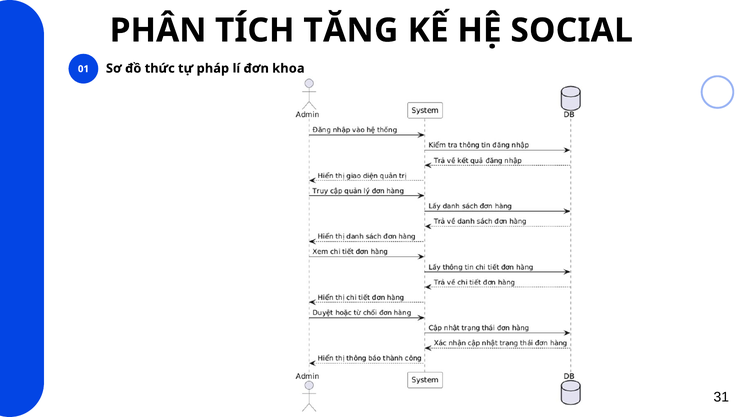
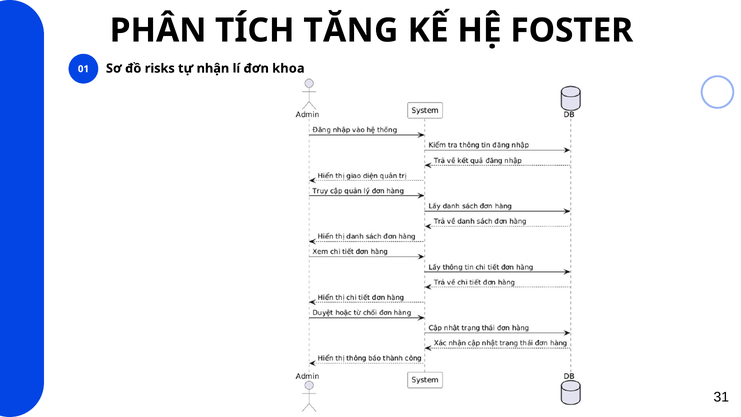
SOCIAL: SOCIAL -> FOSTER (572, 30)
thức: thức -> risks (160, 68)
pháp: pháp -> nhận (213, 68)
